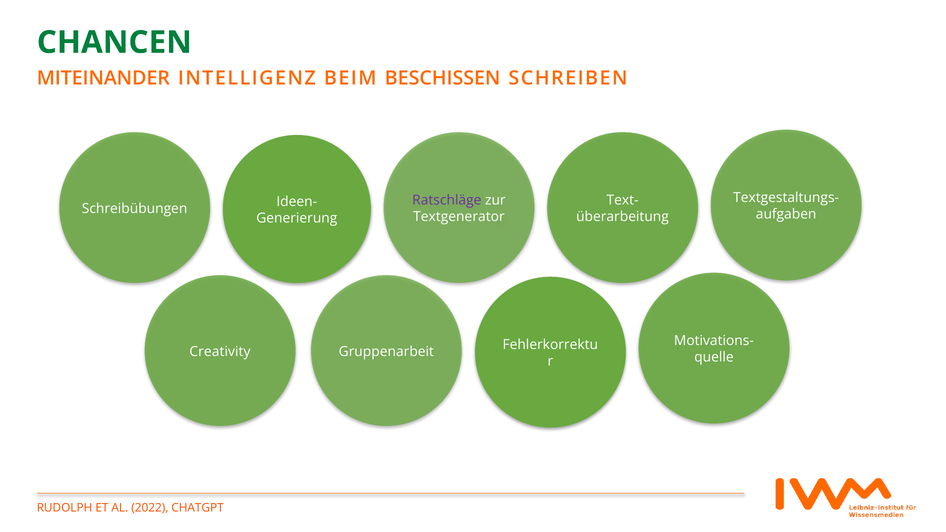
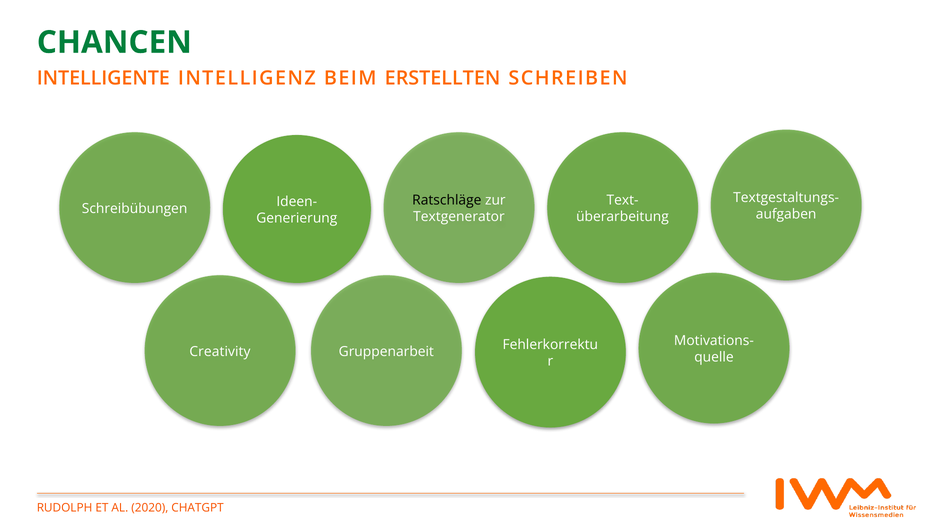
MITEINANDER: MITEINANDER -> INTELLIGENTE (103, 78)
BESCHISSEN: BESCHISSEN -> ERSTELLTEN (443, 78)
Ratschläge colour: purple -> black (447, 200)
2022: 2022 -> 2020 (150, 508)
